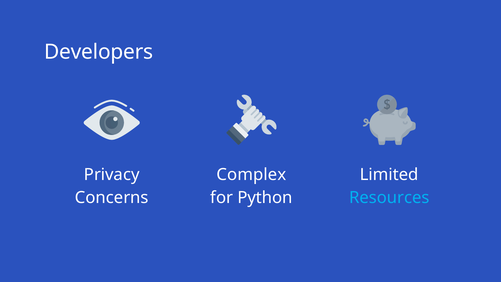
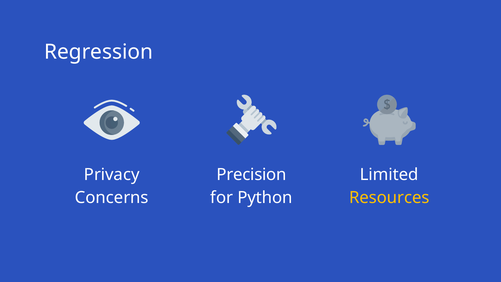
Developers: Developers -> Regression (99, 52)
Complex: Complex -> Precision (252, 175)
Resources colour: light blue -> yellow (389, 198)
